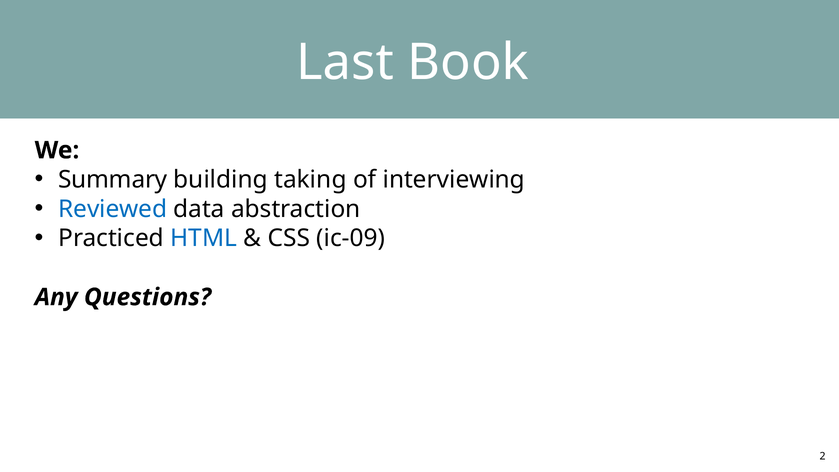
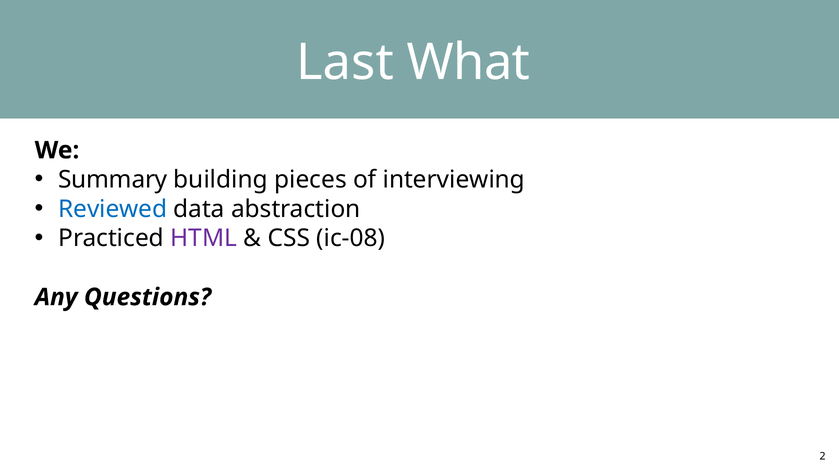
Book: Book -> What (468, 63)
taking: taking -> pieces (310, 180)
HTML colour: blue -> purple (204, 238)
ic-09: ic-09 -> ic-08 (351, 238)
